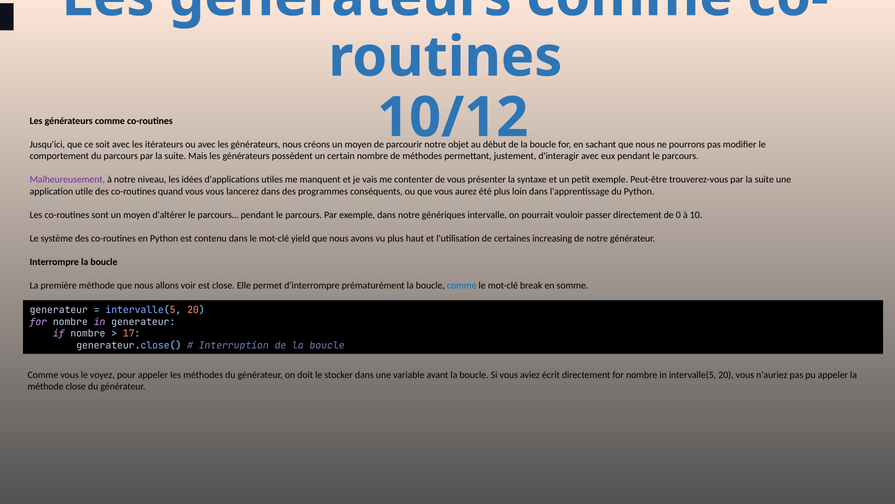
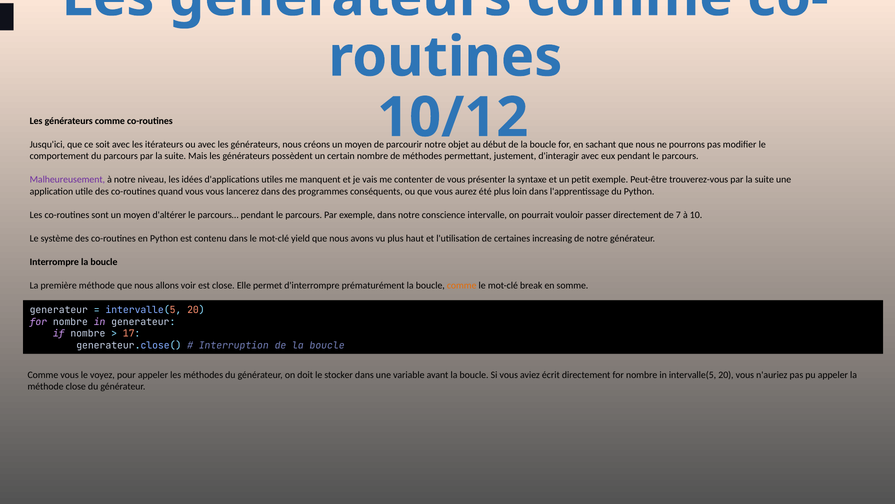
génériques: génériques -> conscience (444, 215)
0: 0 -> 7 (678, 215)
comme colour: blue -> orange (462, 285)
